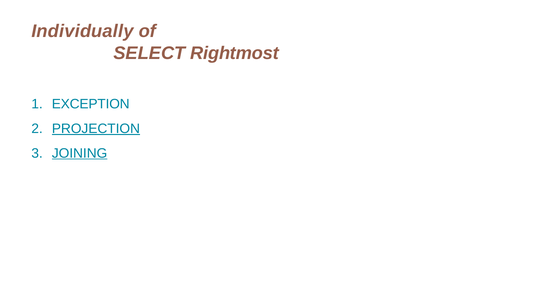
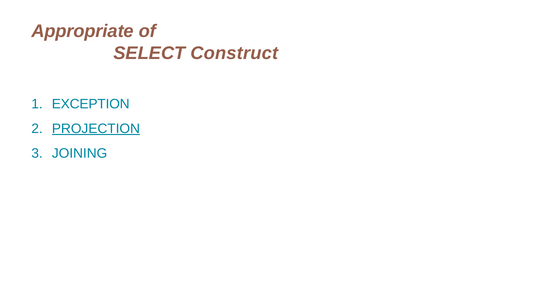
Individually: Individually -> Appropriate (83, 31)
Rightmost: Rightmost -> Construct (234, 53)
JOINING underline: present -> none (80, 154)
